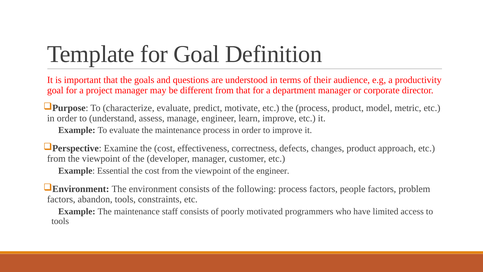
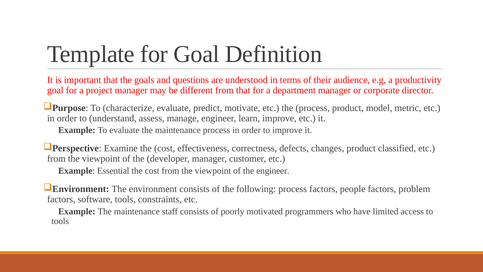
approach: approach -> classified (397, 148)
abandon: abandon -> software (95, 199)
